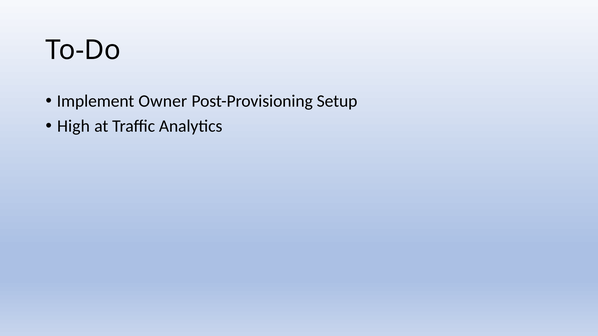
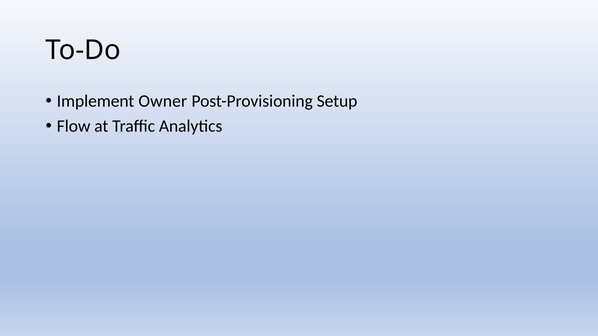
High: High -> Flow (74, 126)
